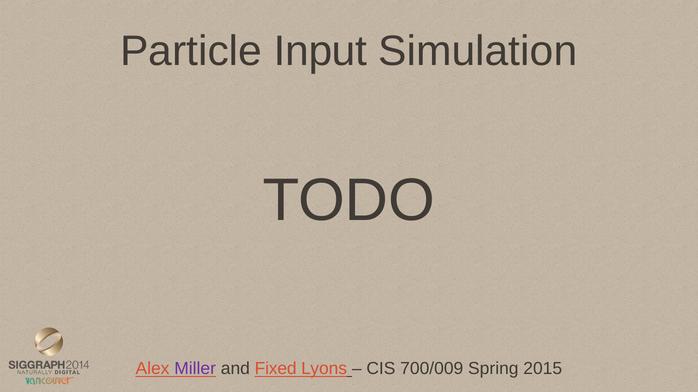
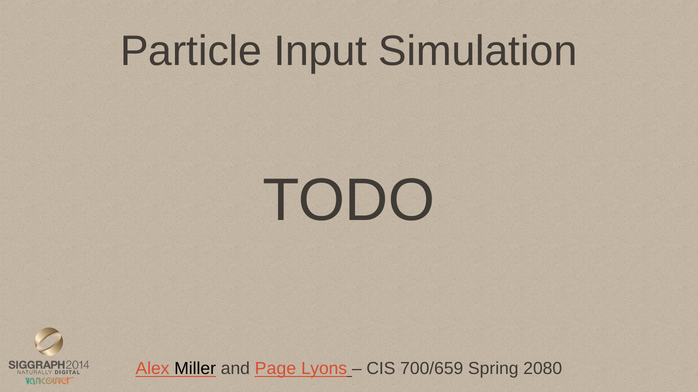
Miller colour: purple -> black (195, 369)
Fixed: Fixed -> Page (275, 369)
700/009: 700/009 -> 700/659 (432, 369)
2015: 2015 -> 2080 (543, 369)
